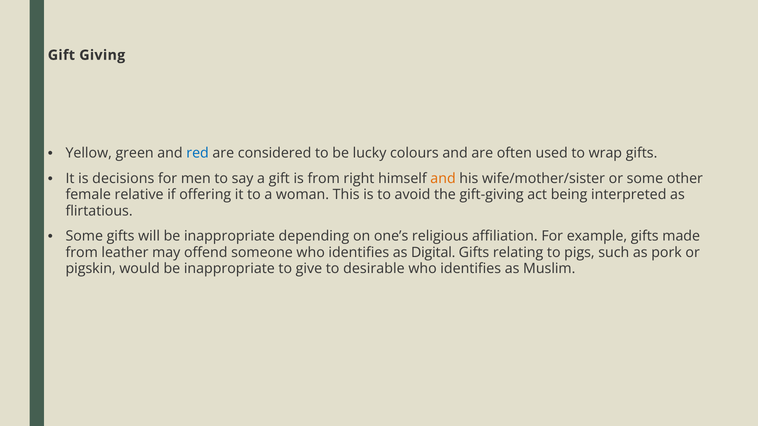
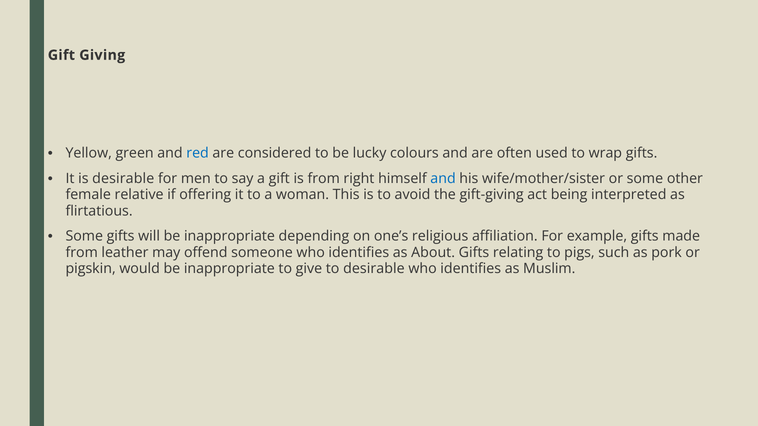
is decisions: decisions -> desirable (123, 179)
and colour: orange -> blue (443, 179)
Digital: Digital -> About (433, 253)
